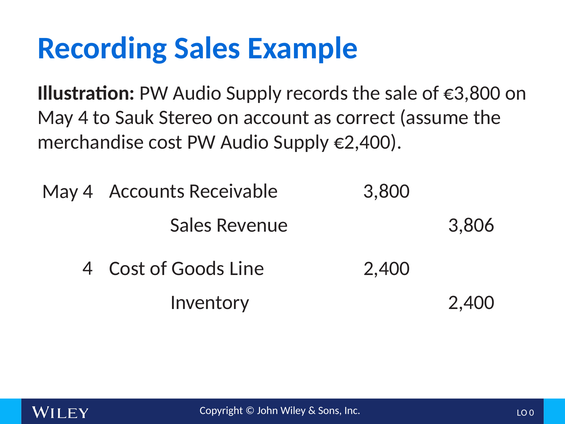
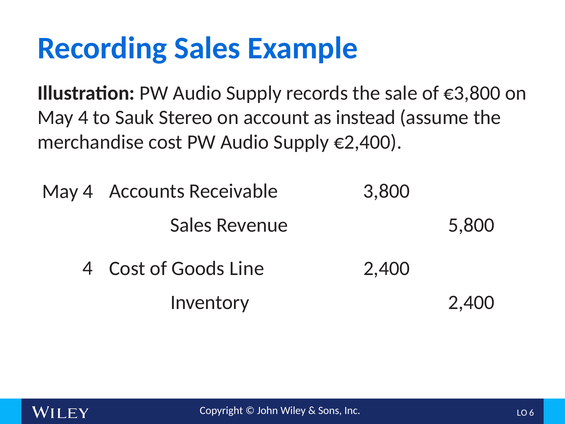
correct: correct -> instead (366, 117)
3,806: 3,806 -> 5,800 (471, 225)
0: 0 -> 6 (532, 412)
